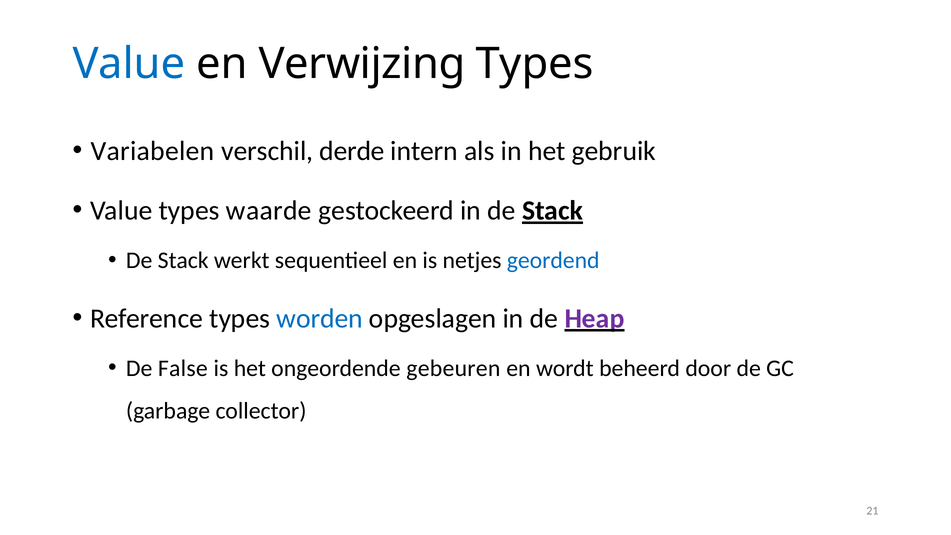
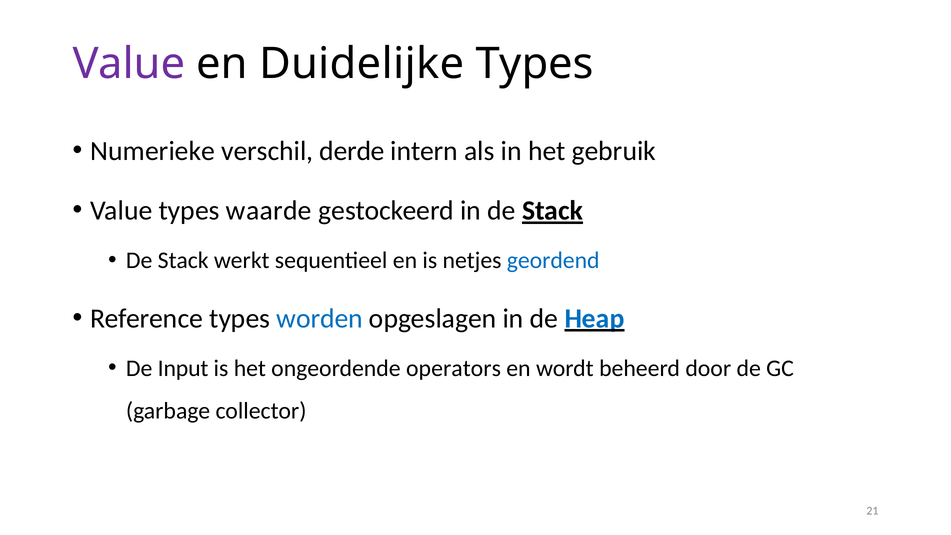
Value colour: blue -> purple (129, 64)
Verwijzing: Verwijzing -> Duidelijke (362, 64)
Variabelen: Variabelen -> Numerieke (153, 151)
Heap colour: purple -> blue (594, 318)
False: False -> Input (183, 368)
gebeuren: gebeuren -> operators (453, 368)
